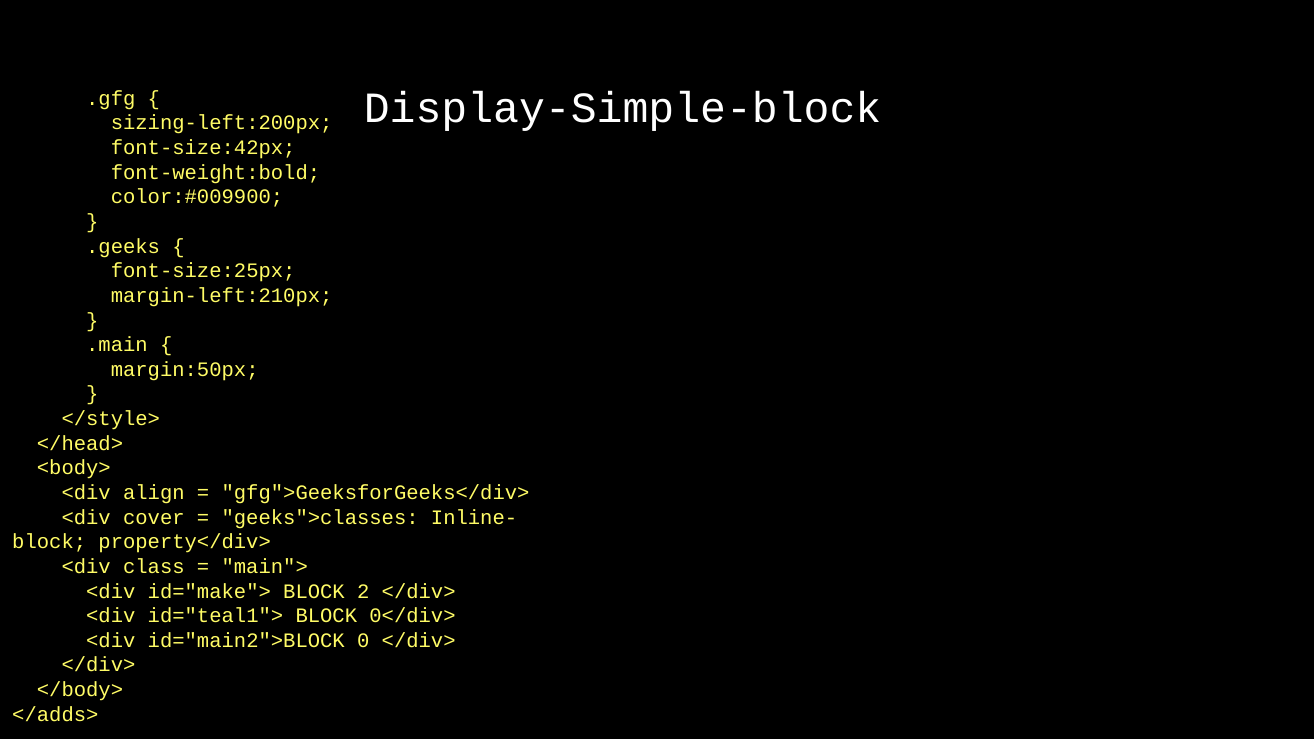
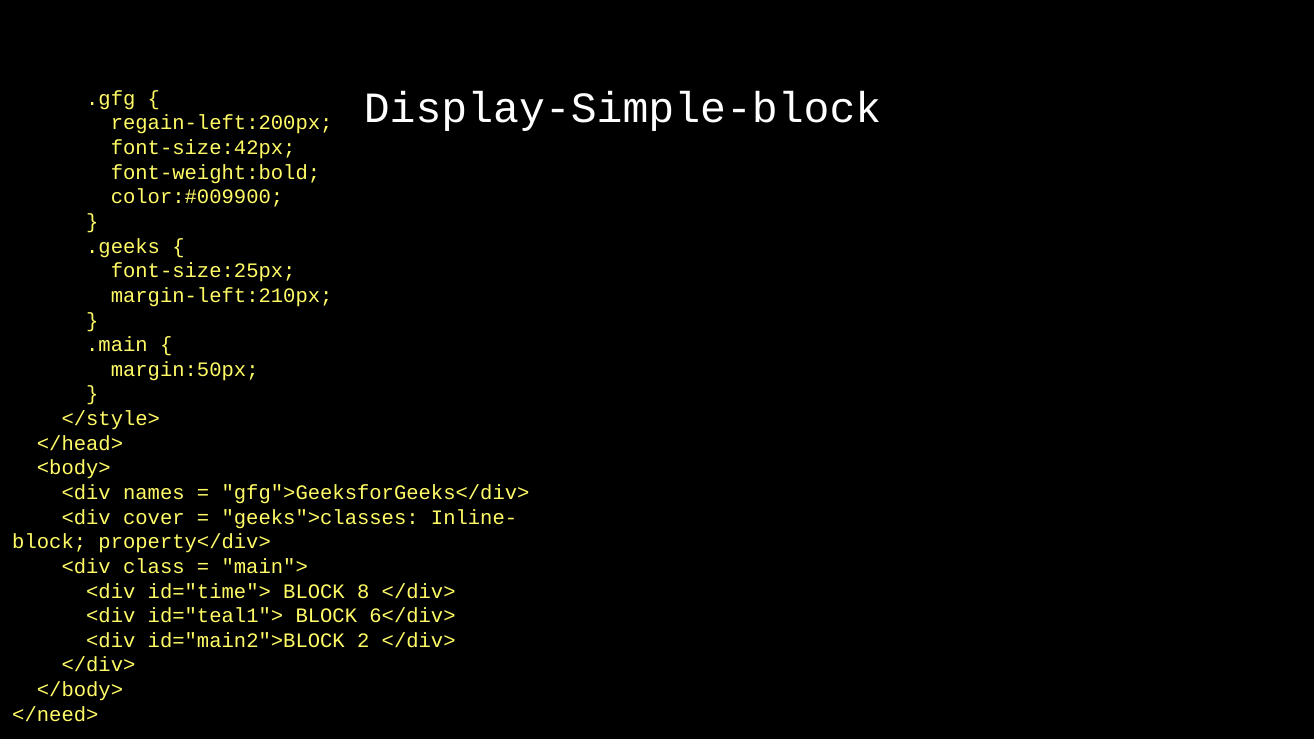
sizing-left:200px: sizing-left:200px -> regain-left:200px (222, 123)
align: align -> names (154, 493)
id="make">: id="make"> -> id="time"> (209, 591)
2: 2 -> 8 (363, 591)
0</div>: 0</div> -> 6</div> (413, 616)
0: 0 -> 2 (363, 641)
</adds>: </adds> -> </need> (55, 715)
